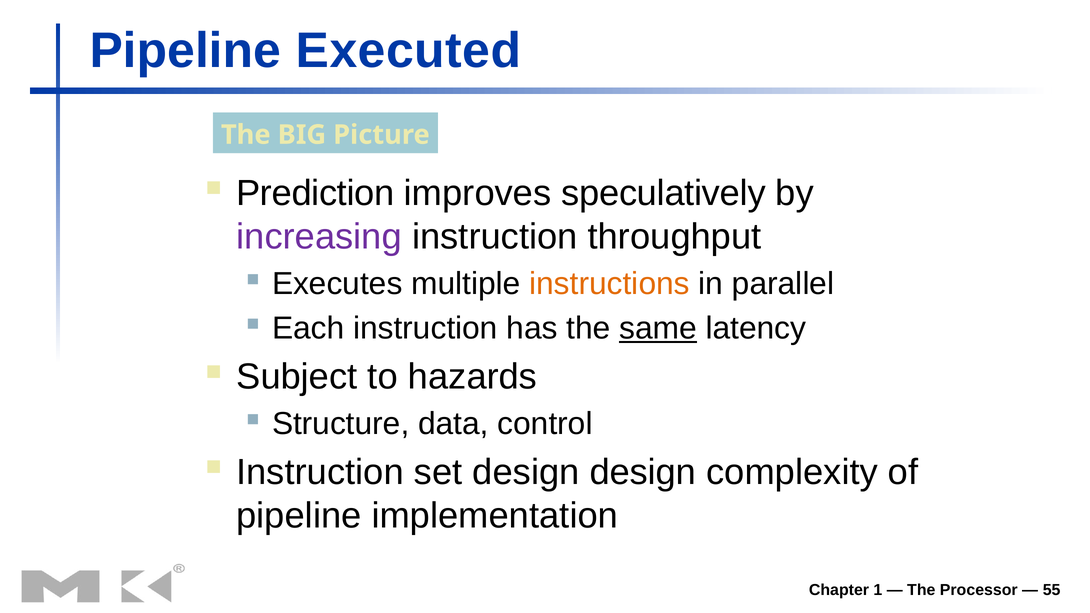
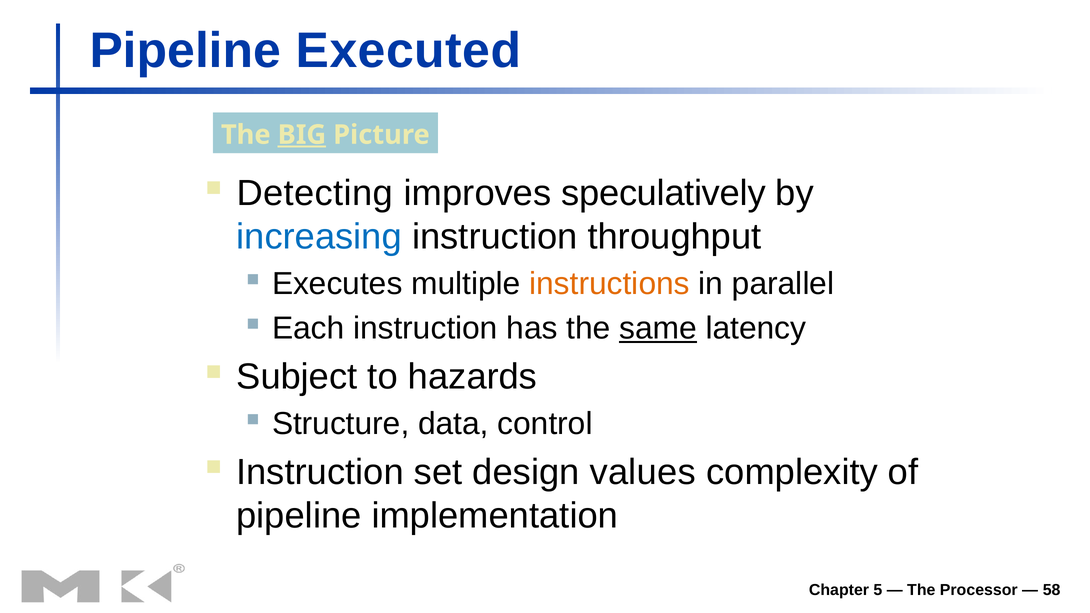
BIG underline: none -> present (302, 135)
Prediction: Prediction -> Detecting (315, 193)
increasing colour: purple -> blue (319, 237)
design design: design -> values (643, 472)
1: 1 -> 5 (878, 590)
55: 55 -> 58 (1052, 590)
